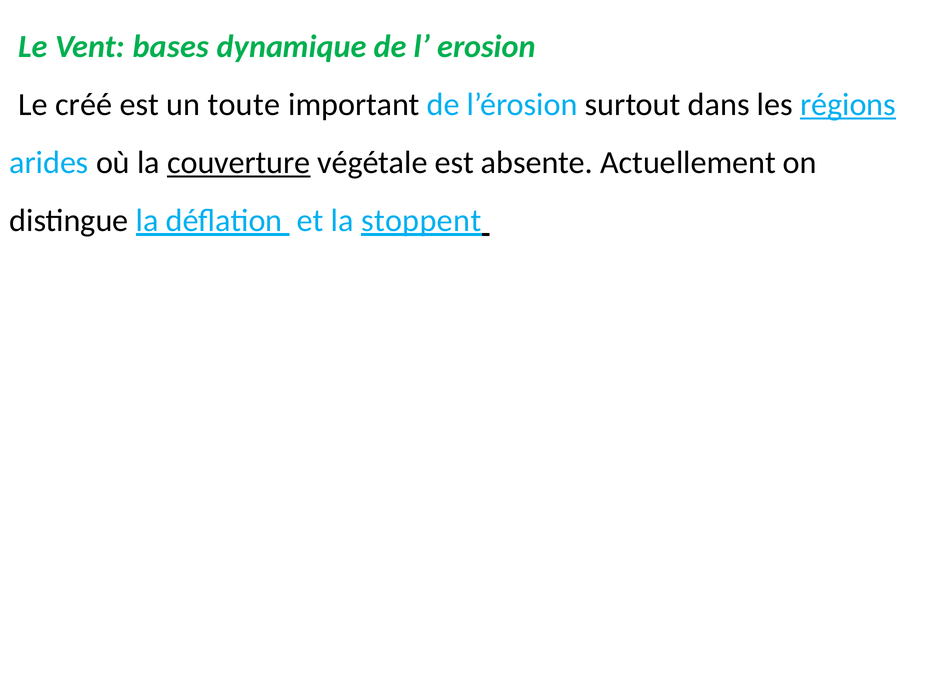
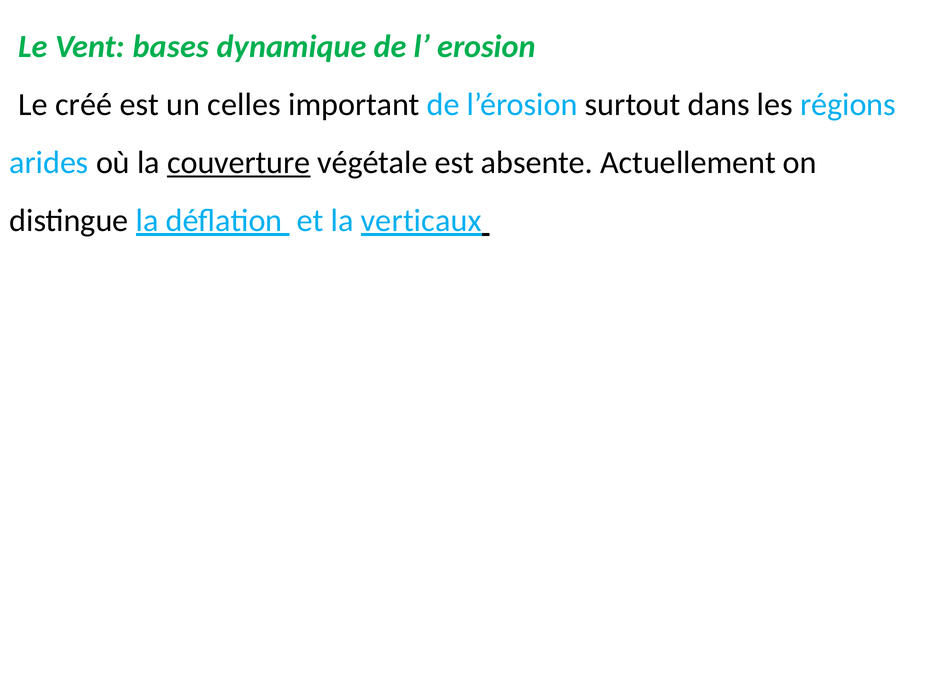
toute: toute -> celles (244, 105)
régions underline: present -> none (848, 105)
stoppent: stoppent -> verticaux (421, 221)
